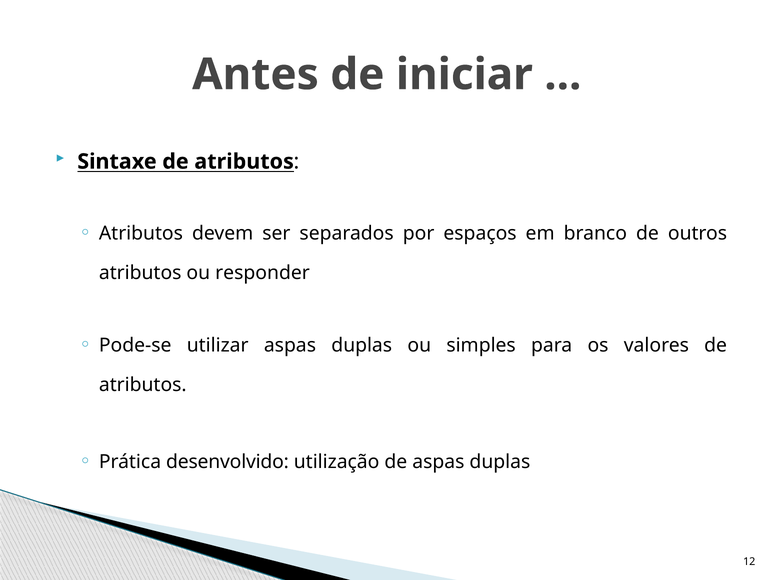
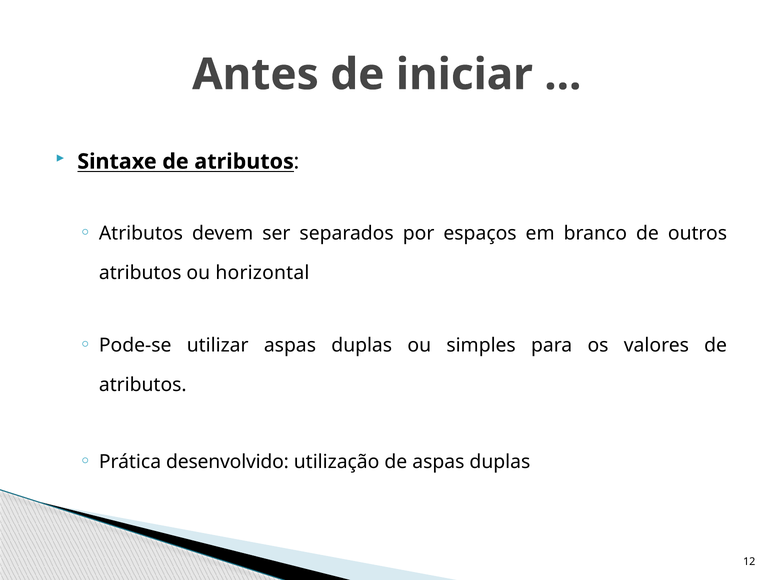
responder: responder -> horizontal (262, 273)
